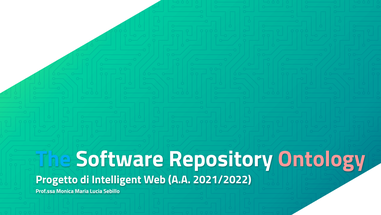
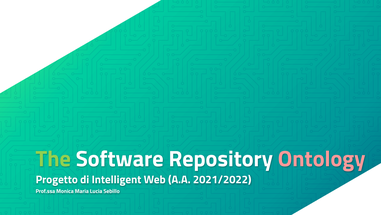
The colour: light blue -> light green (53, 159)
